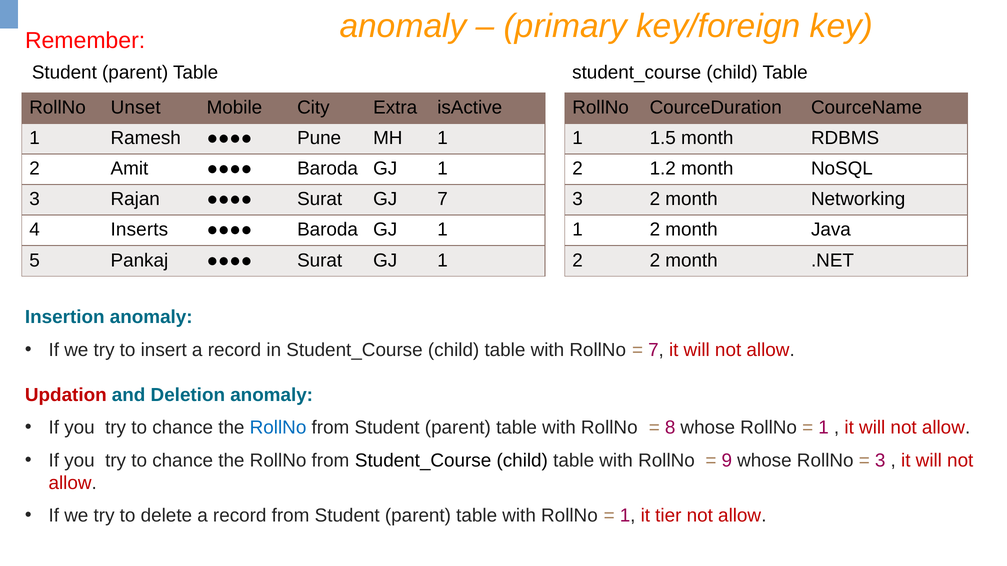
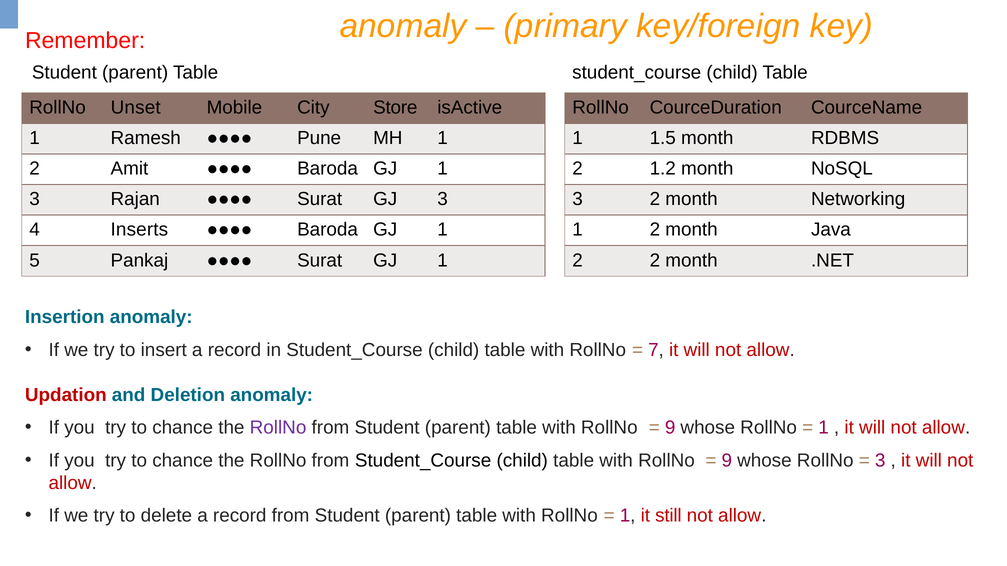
Extra: Extra -> Store (395, 108)
GJ 7: 7 -> 3 (443, 199)
RollNo colour: blue -> purple (278, 428)
8: 8 -> 9 (670, 428)
tier: tier -> still (668, 516)
